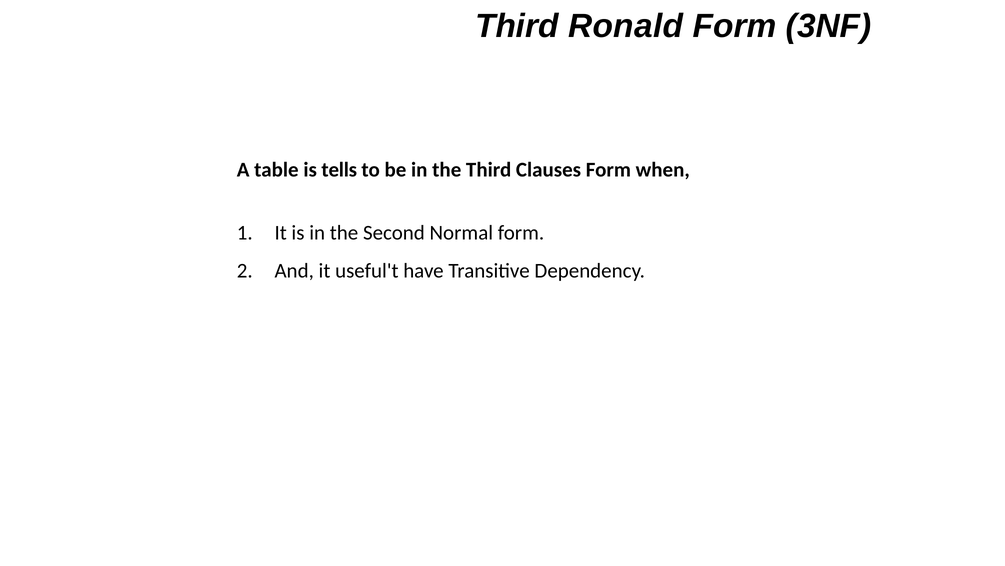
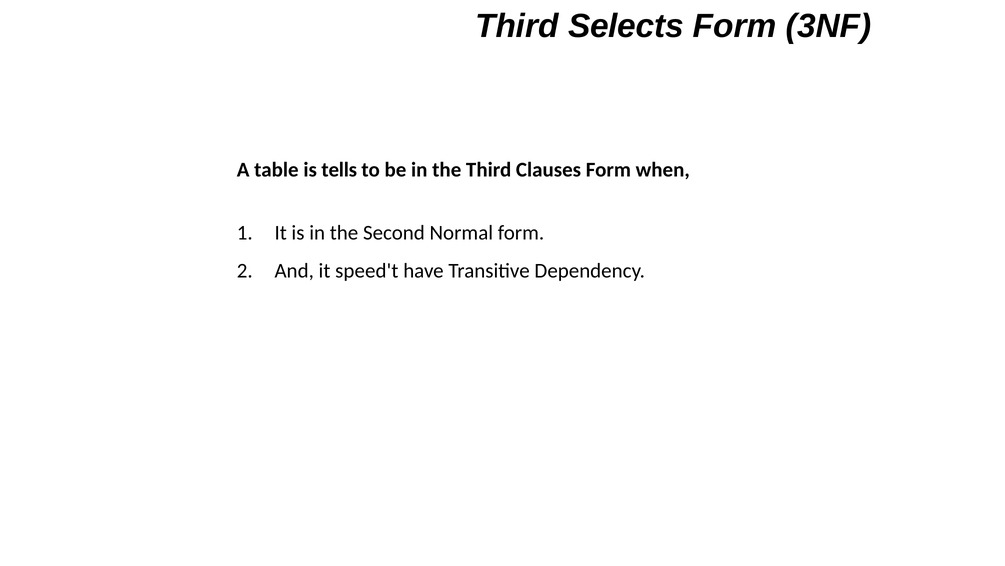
Ronald: Ronald -> Selects (626, 26)
useful't: useful't -> speed't (367, 270)
